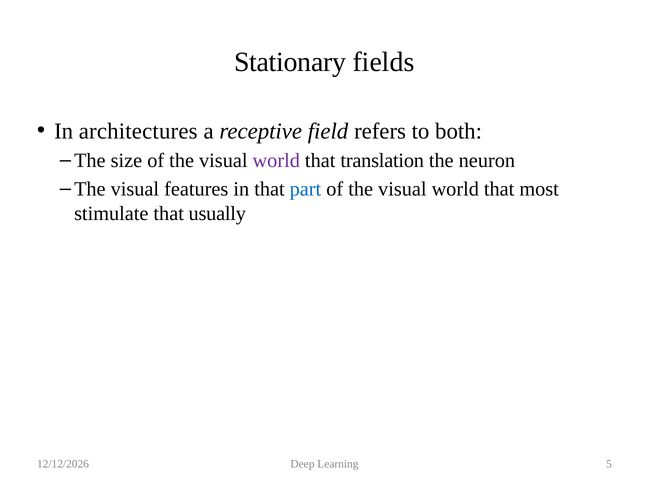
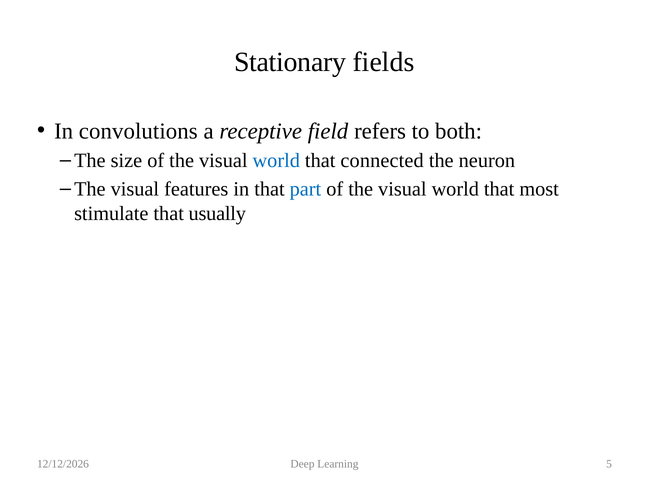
architectures: architectures -> convolutions (138, 131)
world colour: purple -> blue (276, 161)
translation: translation -> connected (382, 161)
